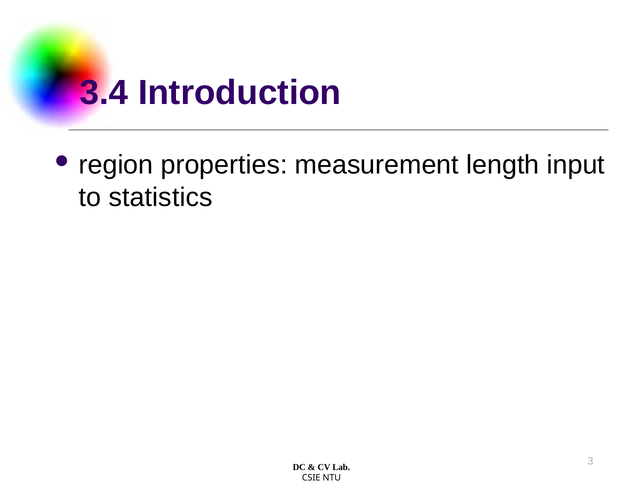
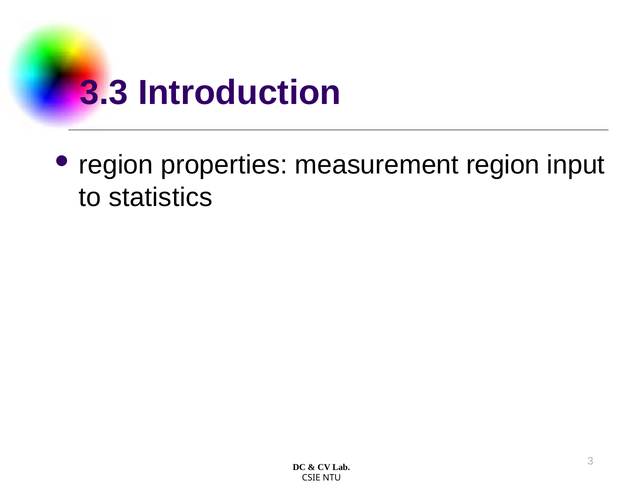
3.4: 3.4 -> 3.3 (104, 93)
measurement length: length -> region (503, 165)
